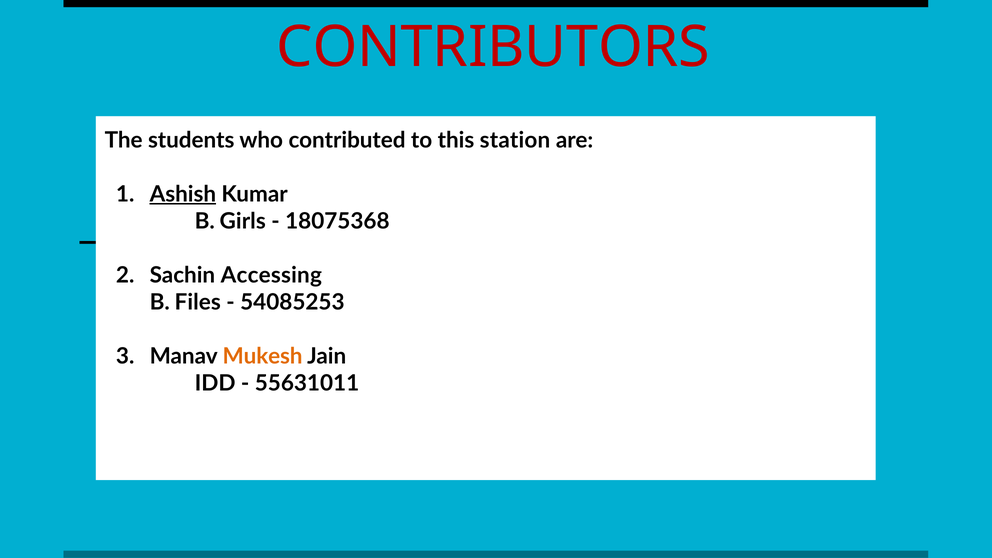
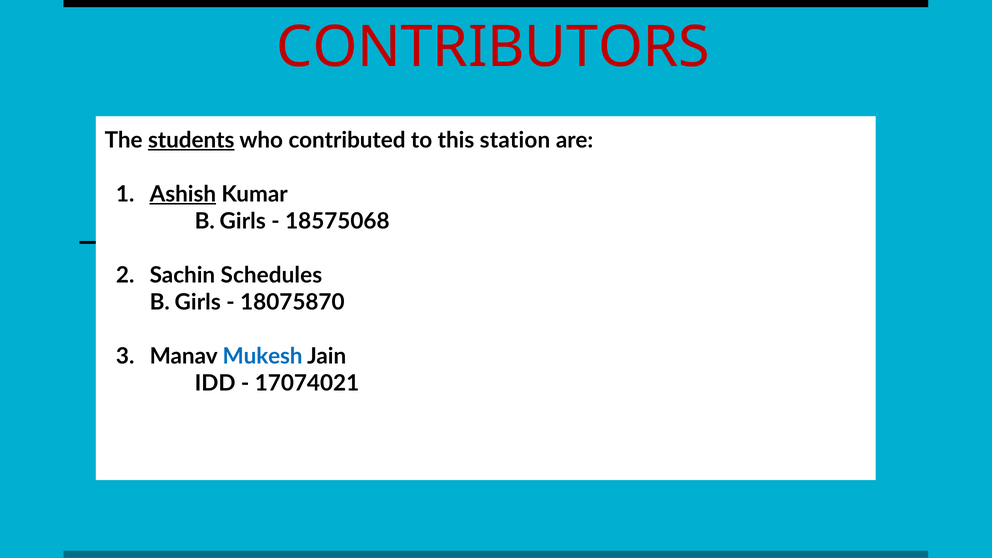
students underline: none -> present (191, 140)
18075368: 18075368 -> 18575068 (337, 221)
Accessing: Accessing -> Schedules (271, 275)
Files: Files -> Girls (198, 302)
54085253: 54085253 -> 18075870 (292, 302)
Mukesh colour: orange -> blue (263, 356)
55631011: 55631011 -> 17074021 (307, 383)
